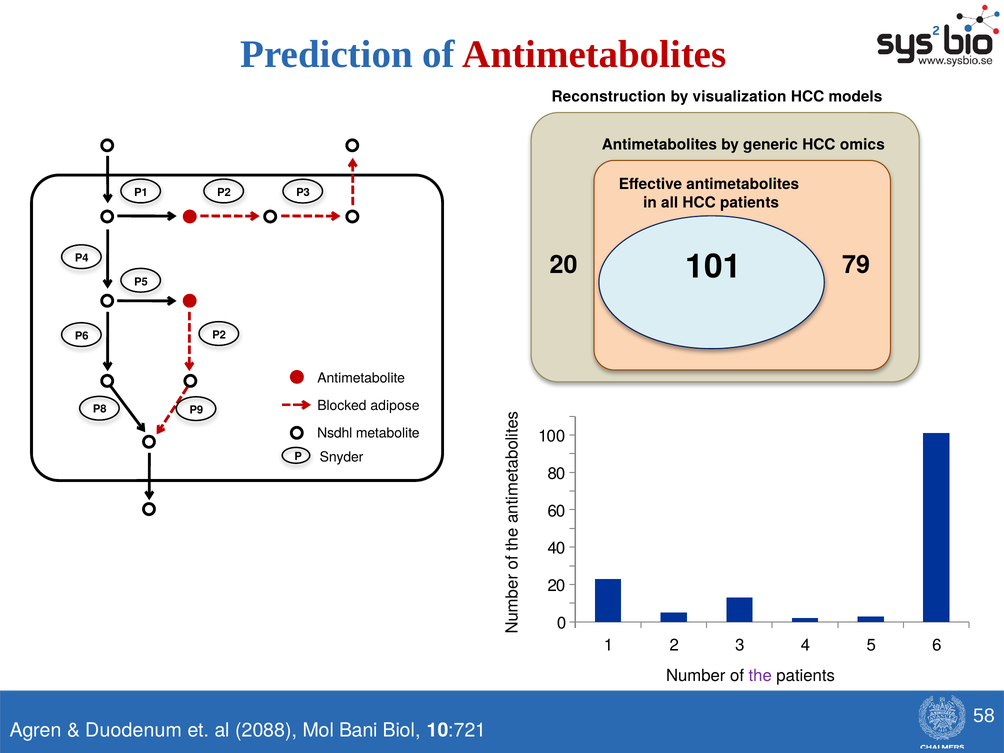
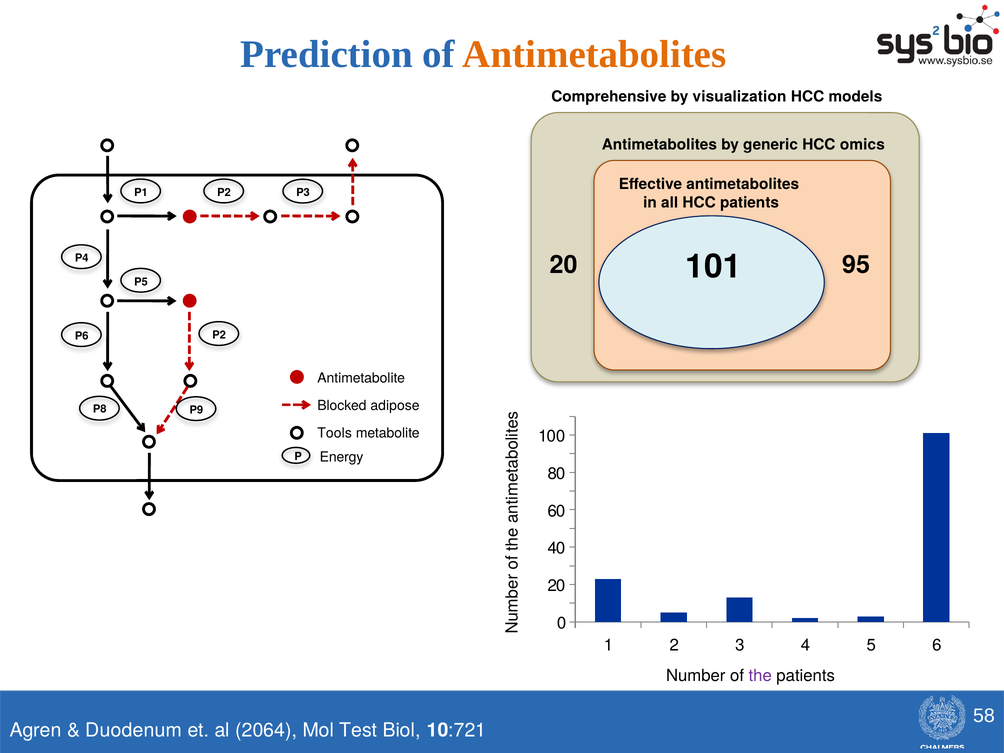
Antimetabolites colour: red -> orange (594, 55)
Reconstruction: Reconstruction -> Comprehensive (609, 97)
79: 79 -> 95 (856, 265)
Nsdhl: Nsdhl -> Tools (335, 433)
Snyder: Snyder -> Energy (342, 457)
2088: 2088 -> 2064 (266, 730)
Bani: Bani -> Test (358, 730)
